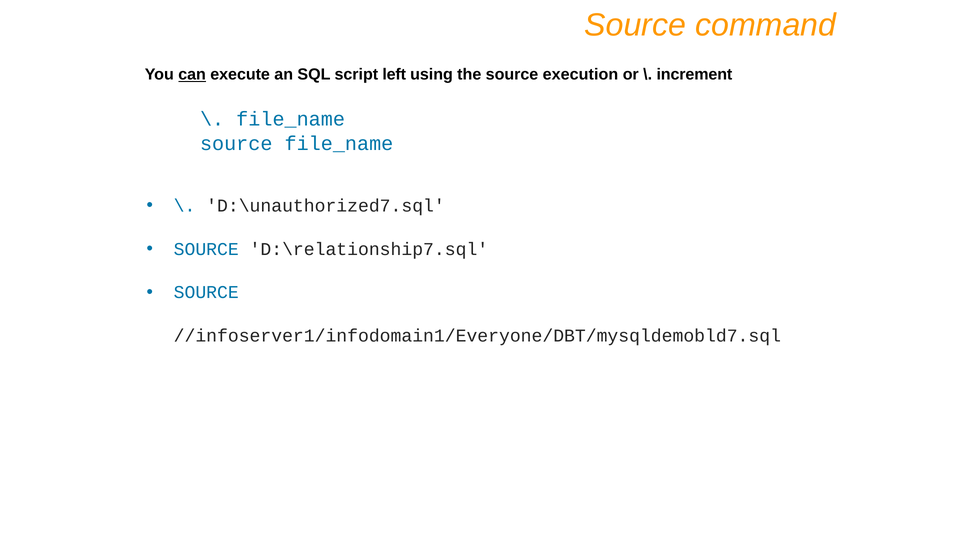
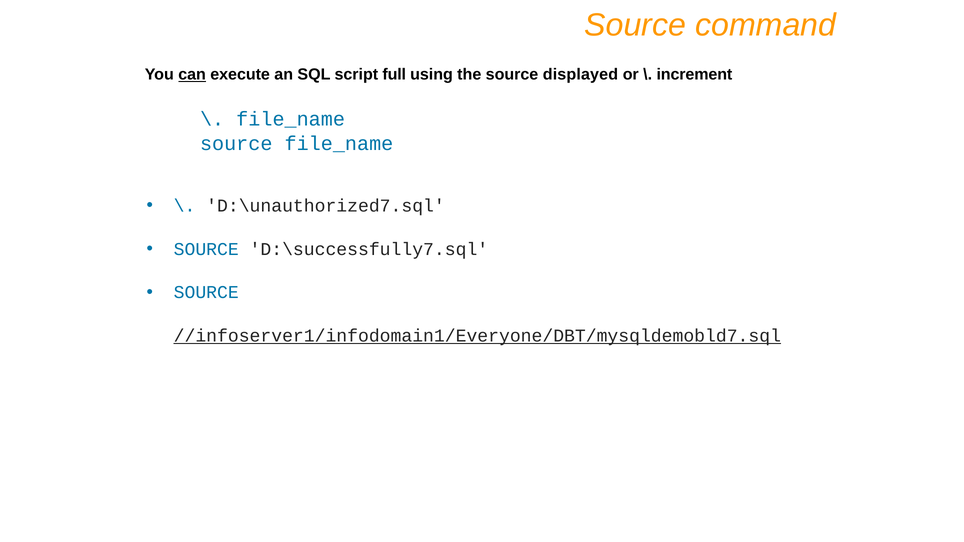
left: left -> full (394, 75)
execution: execution -> displayed (580, 75)
D:\relationship7.sql: D:\relationship7.sql -> D:\successfully7.sql (369, 249)
//infoserver1/infodomain1/Everyone/DBT/mysqldemobld7.sql underline: none -> present (477, 336)
